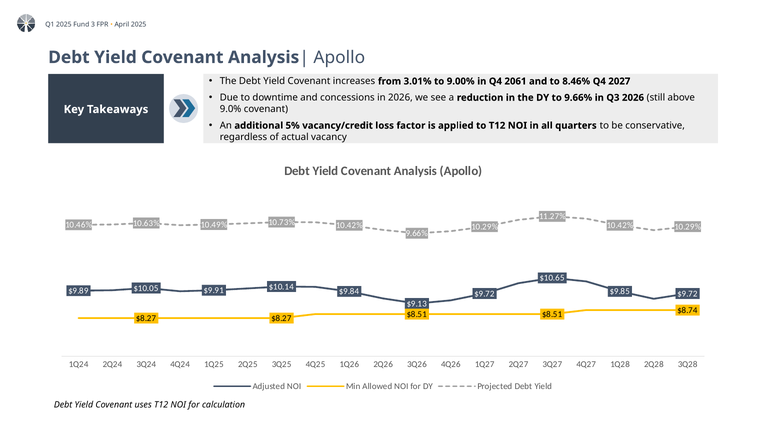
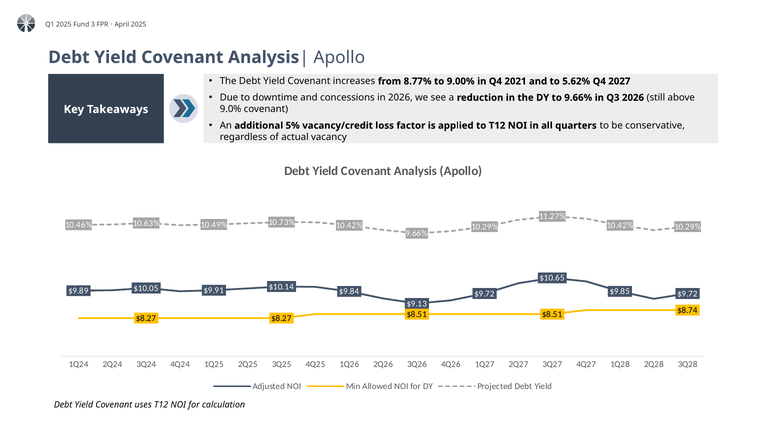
3.01%: 3.01% -> 8.77% (418, 81)
2061: 2061 -> 2021 (515, 81)
8.46%: 8.46% -> 5.62% (576, 81)
